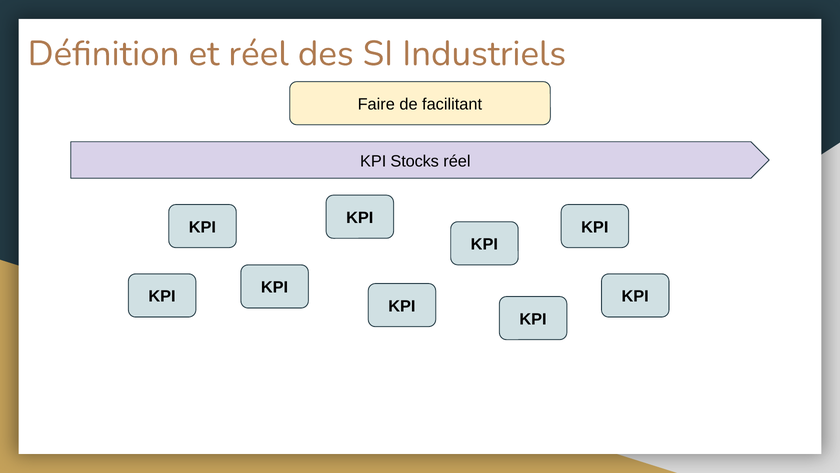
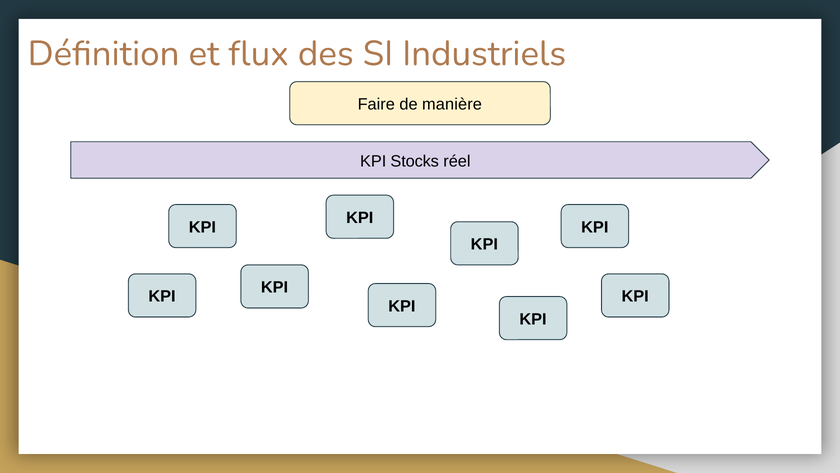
et réel: réel -> flux (259, 54)
facilitant: facilitant -> manière (452, 104)
